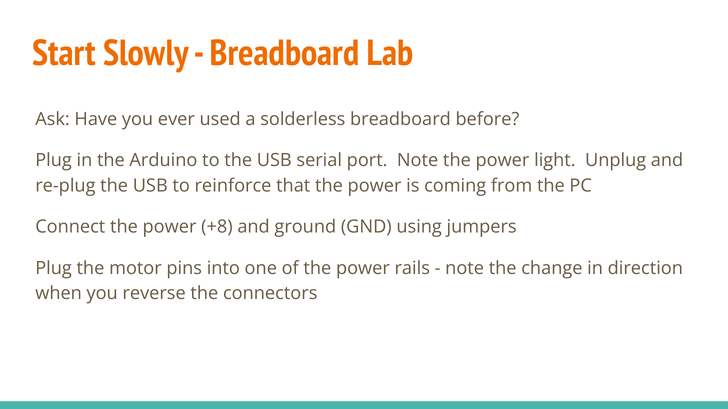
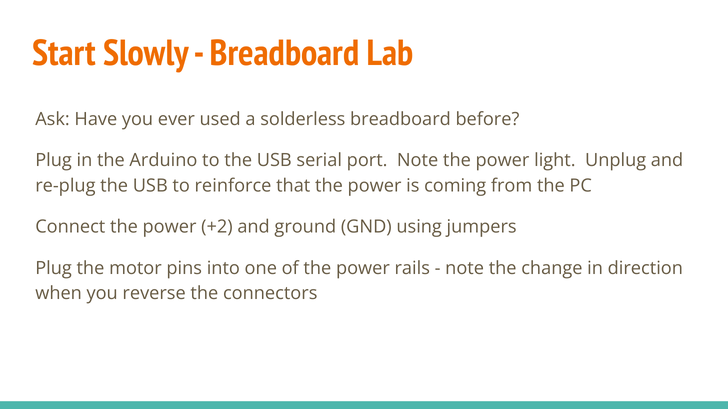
+8: +8 -> +2 (217, 227)
